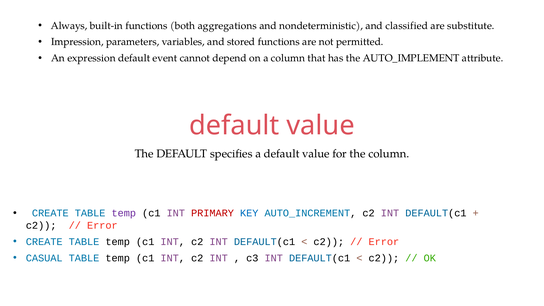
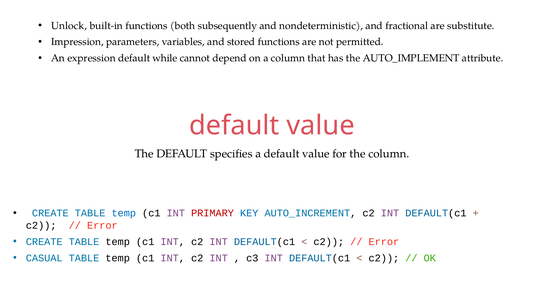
Always: Always -> Unlock (69, 26)
aggregations: aggregations -> subsequently (227, 26)
classified: classified -> fractional (407, 26)
event: event -> while (165, 58)
temp colour: purple -> blue (124, 213)
